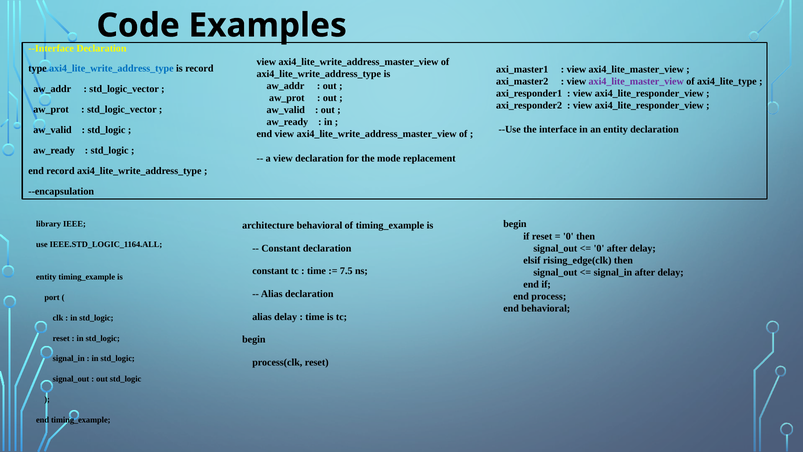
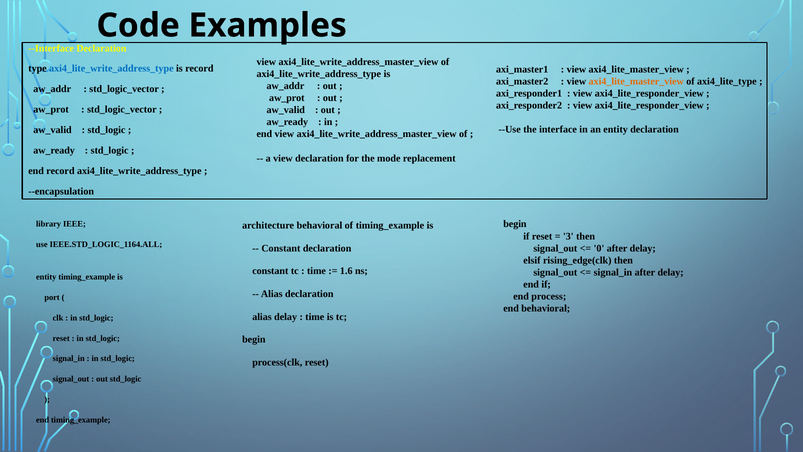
axi4_lite_master_view colour: purple -> orange (636, 81)
0: 0 -> 3 (568, 236)
7.5: 7.5 -> 1.6 (346, 271)
